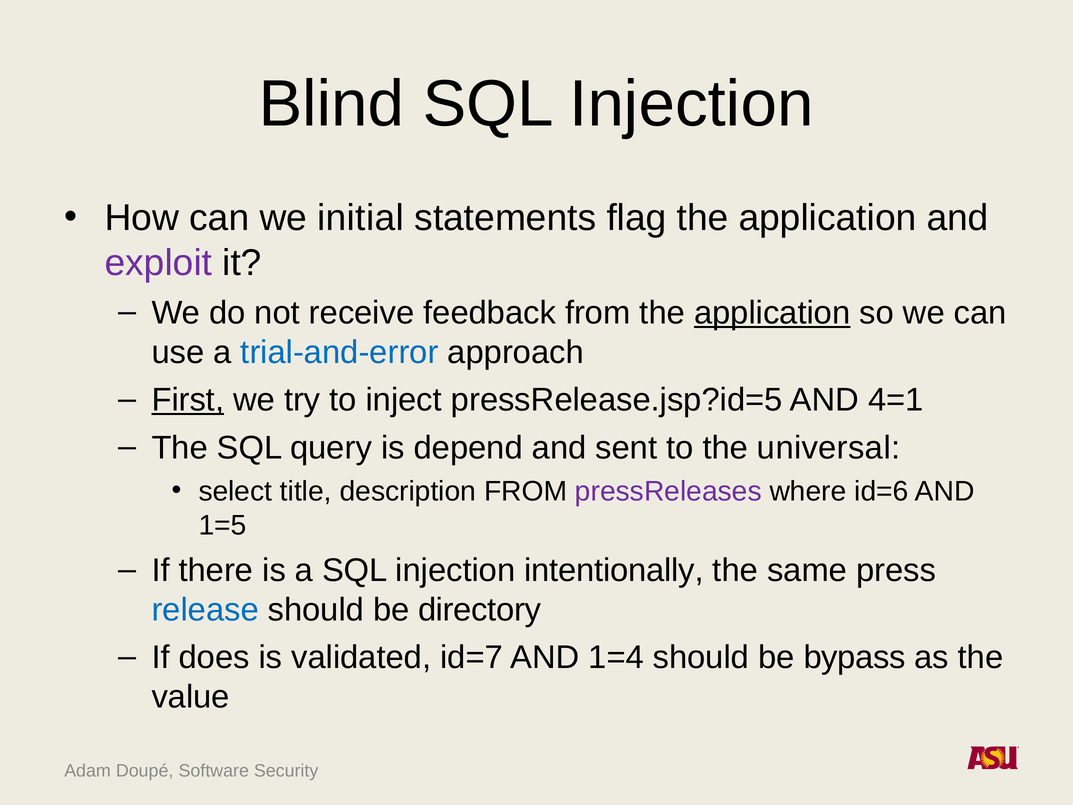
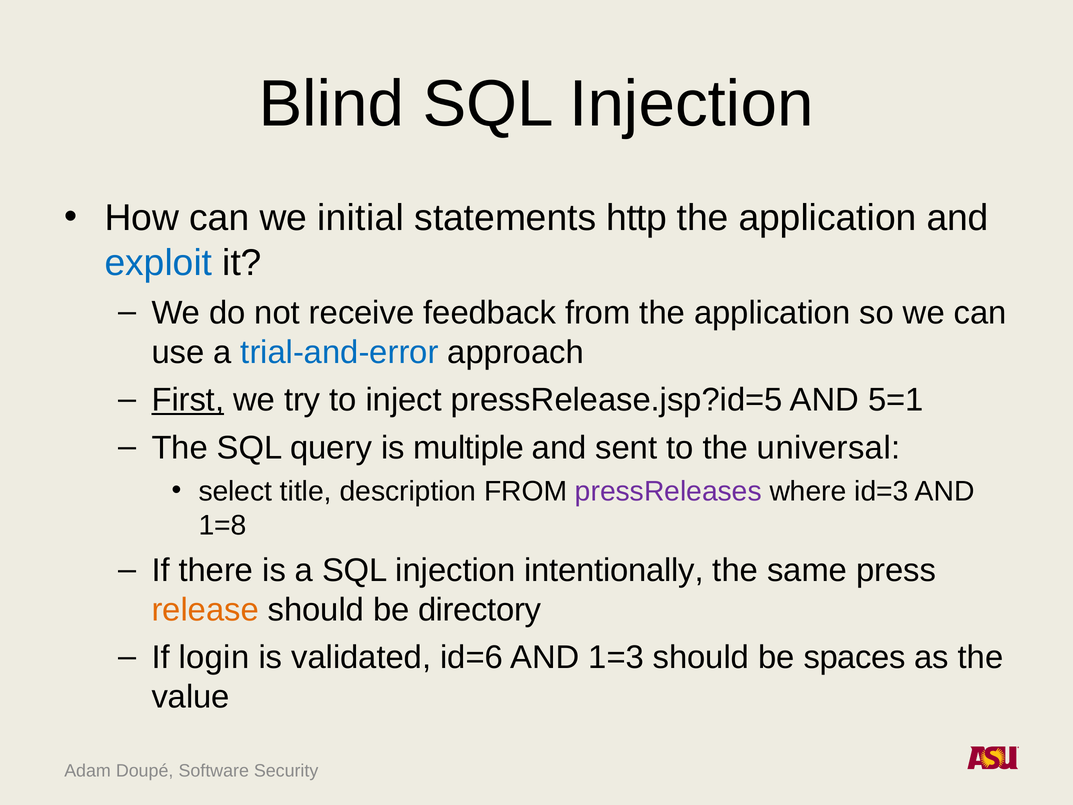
flag: flag -> http (637, 218)
exploit colour: purple -> blue (158, 263)
application underline: present -> none (772, 313)
4=1: 4=1 -> 5=1 (896, 400)
depend: depend -> multiple (468, 448)
id=6: id=6 -> id=3 (881, 491)
1=5: 1=5 -> 1=8 (222, 525)
release colour: blue -> orange (205, 610)
does: does -> login (214, 657)
id=7: id=7 -> id=6 (472, 657)
1=4: 1=4 -> 1=3 (616, 657)
bypass: bypass -> spaces (855, 657)
